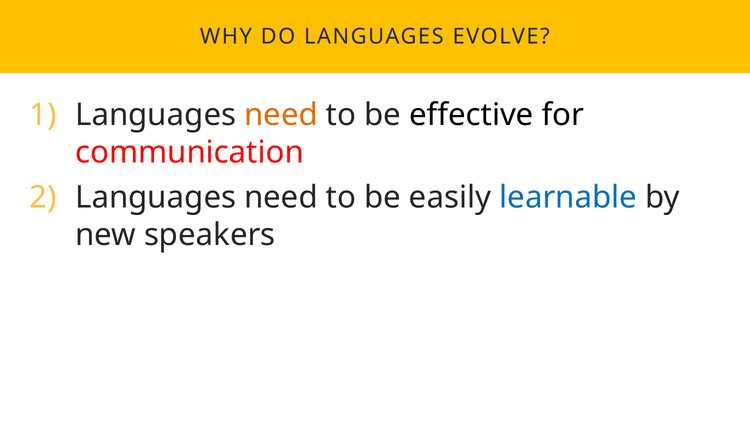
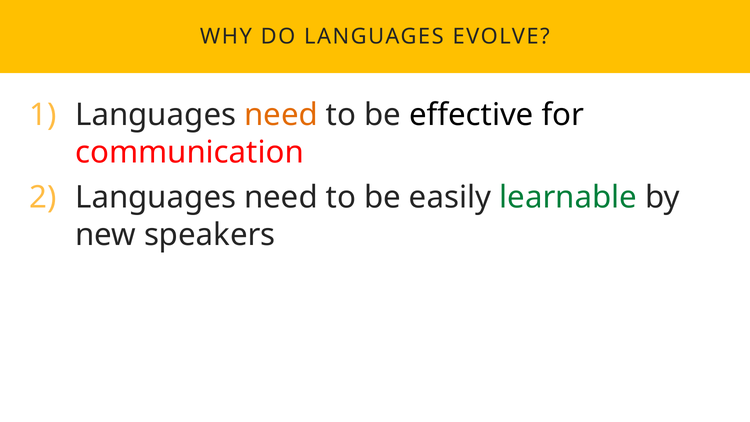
learnable colour: blue -> green (568, 198)
